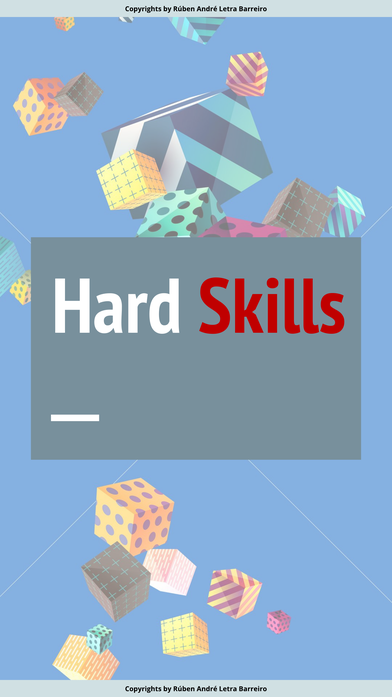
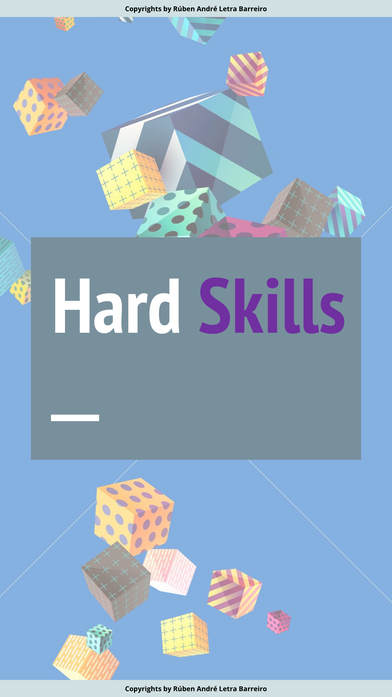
Skills colour: red -> purple (272, 307)
